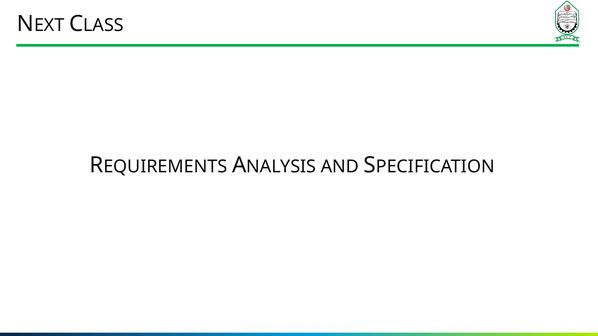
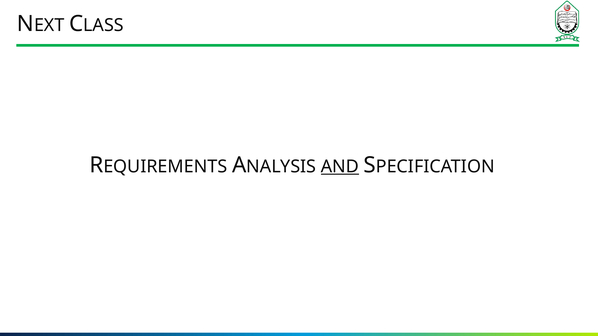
AND underline: none -> present (340, 167)
